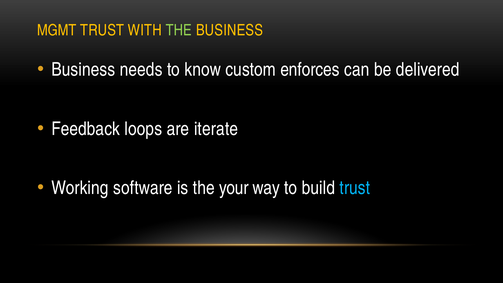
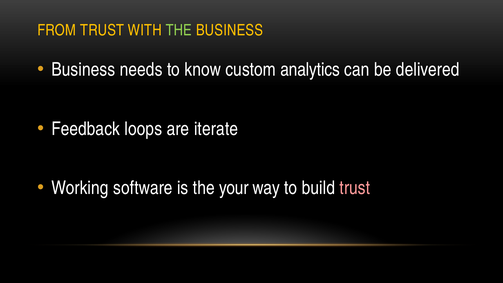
MGMT: MGMT -> FROM (57, 30)
enforces: enforces -> analytics (310, 70)
trust colour: light blue -> pink (355, 188)
